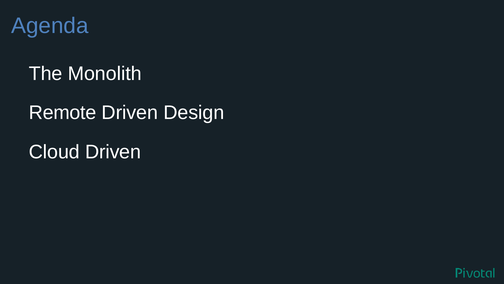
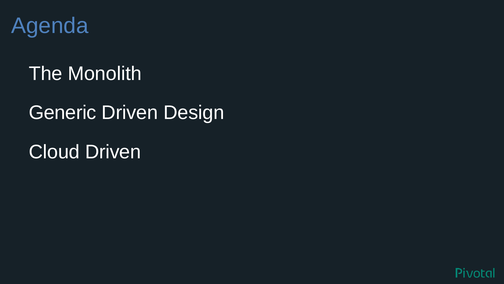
Remote: Remote -> Generic (63, 113)
